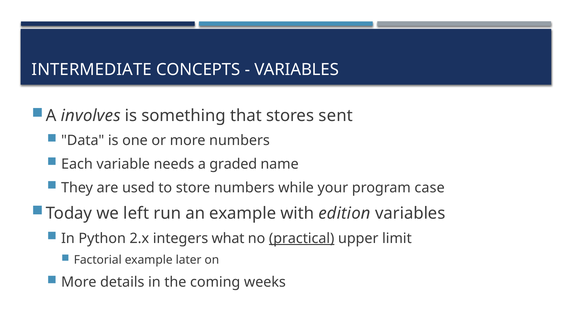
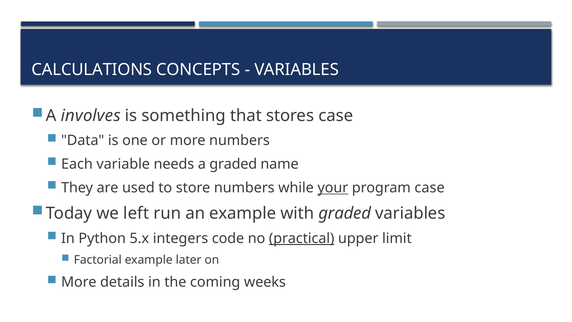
INTERMEDIATE: INTERMEDIATE -> CALCULATIONS (92, 69)
stores sent: sent -> case (336, 116)
your underline: none -> present (333, 188)
with edition: edition -> graded (345, 213)
2.x: 2.x -> 5.x (139, 238)
what: what -> code (228, 238)
